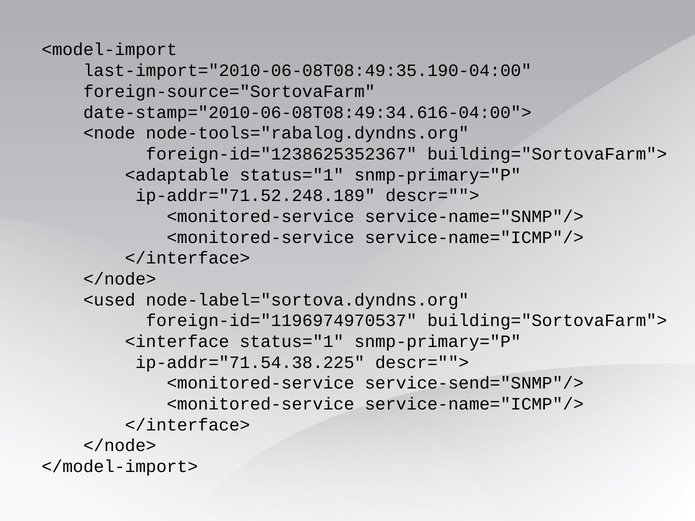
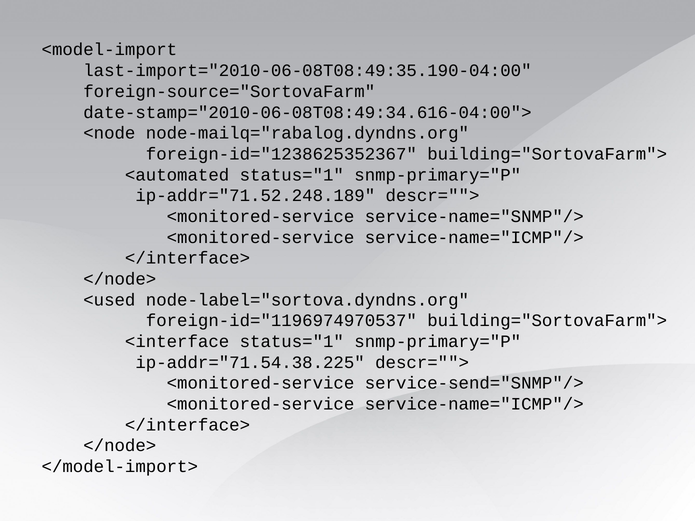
node-tools="rabalog.dyndns.org: node-tools="rabalog.dyndns.org -> node-mailq="rabalog.dyndns.org (307, 133)
<adaptable: <adaptable -> <automated (177, 175)
